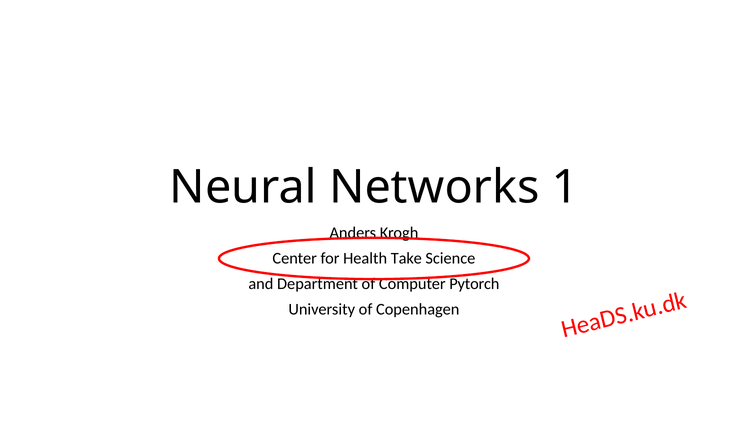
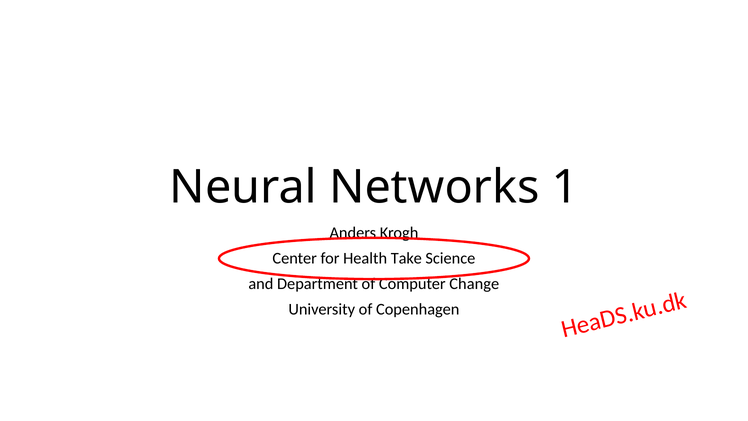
Pytorch: Pytorch -> Change (474, 283)
